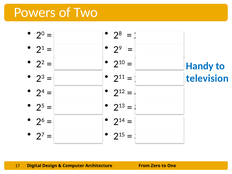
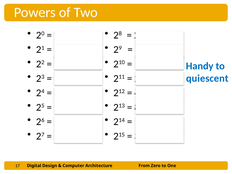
television: television -> quiescent (207, 78)
